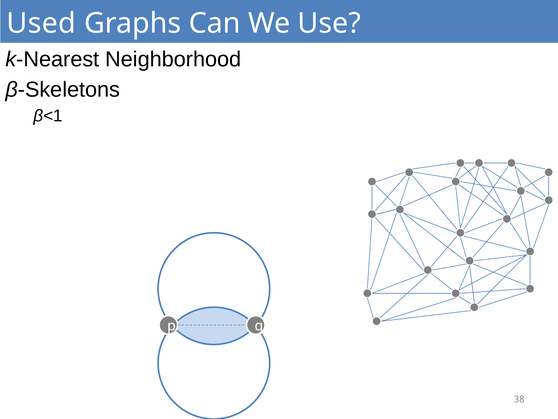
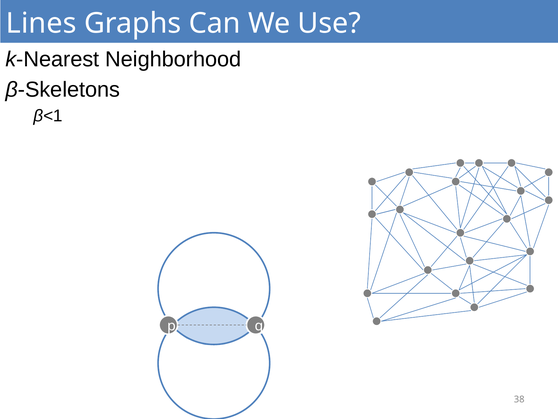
Used: Used -> Lines (41, 23)
